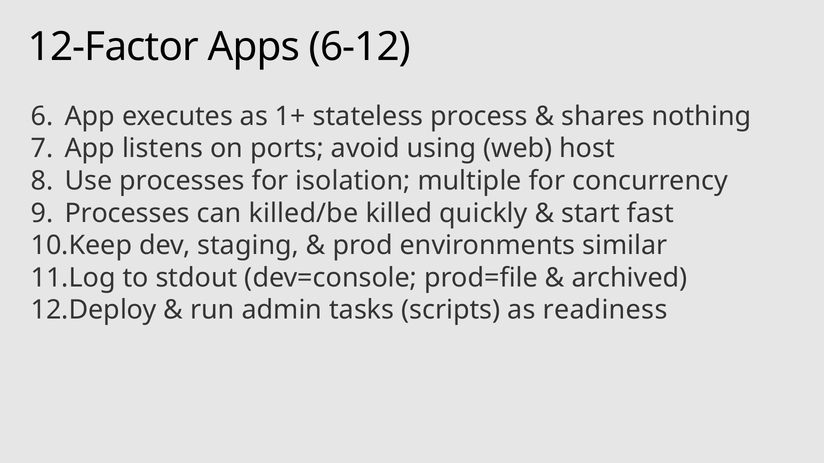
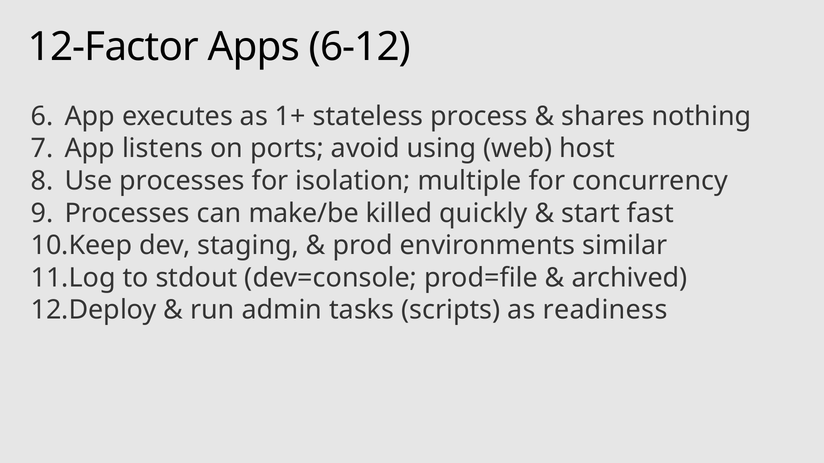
killed/be: killed/be -> make/be (304, 213)
